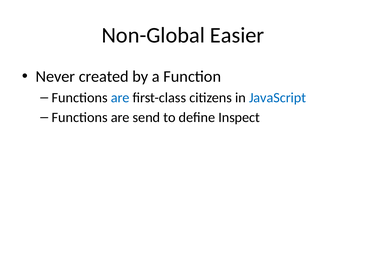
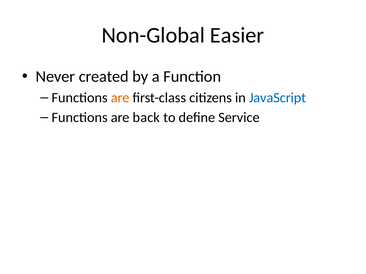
are colour: blue -> orange (120, 98)
send: send -> back (146, 118)
Inspect: Inspect -> Service (239, 118)
